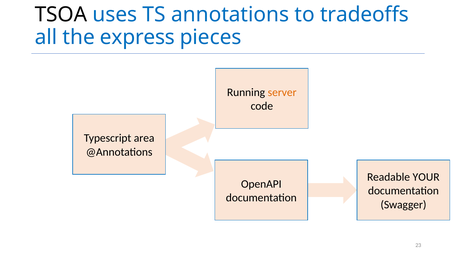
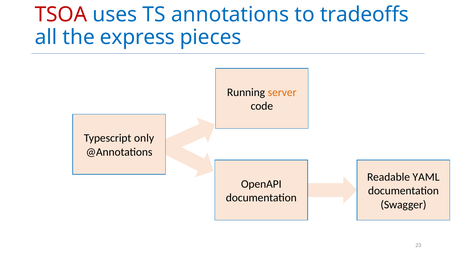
TSOA colour: black -> red (61, 15)
area: area -> only (144, 138)
YOUR: YOUR -> YAML (426, 177)
